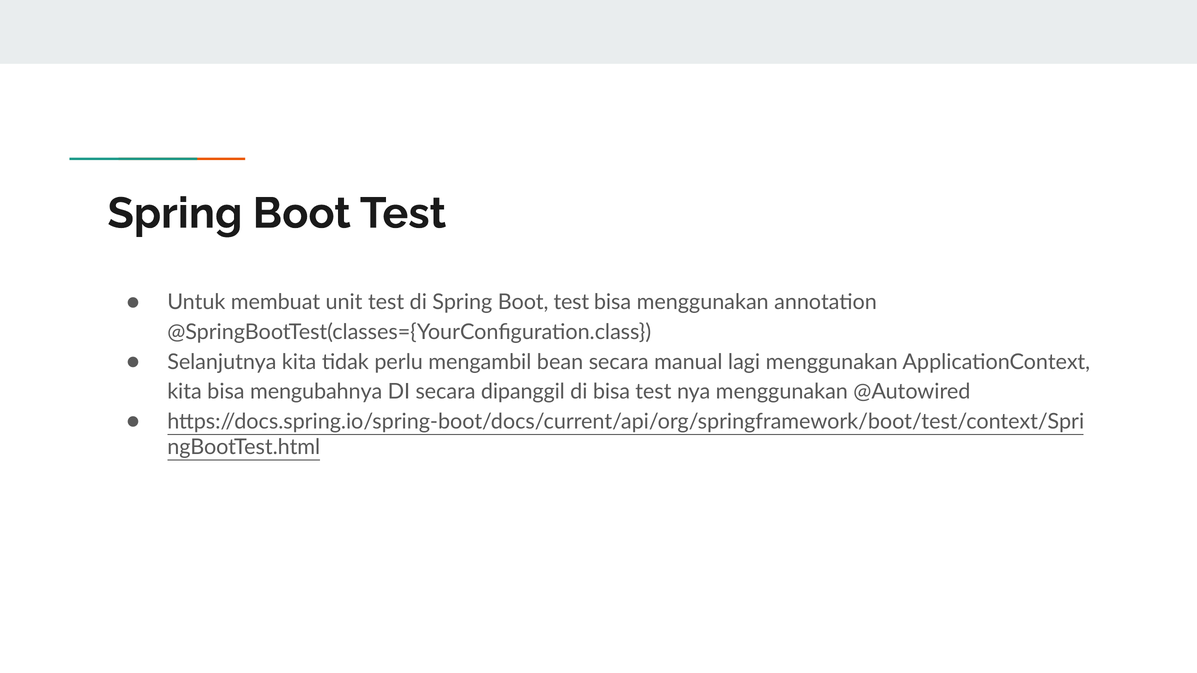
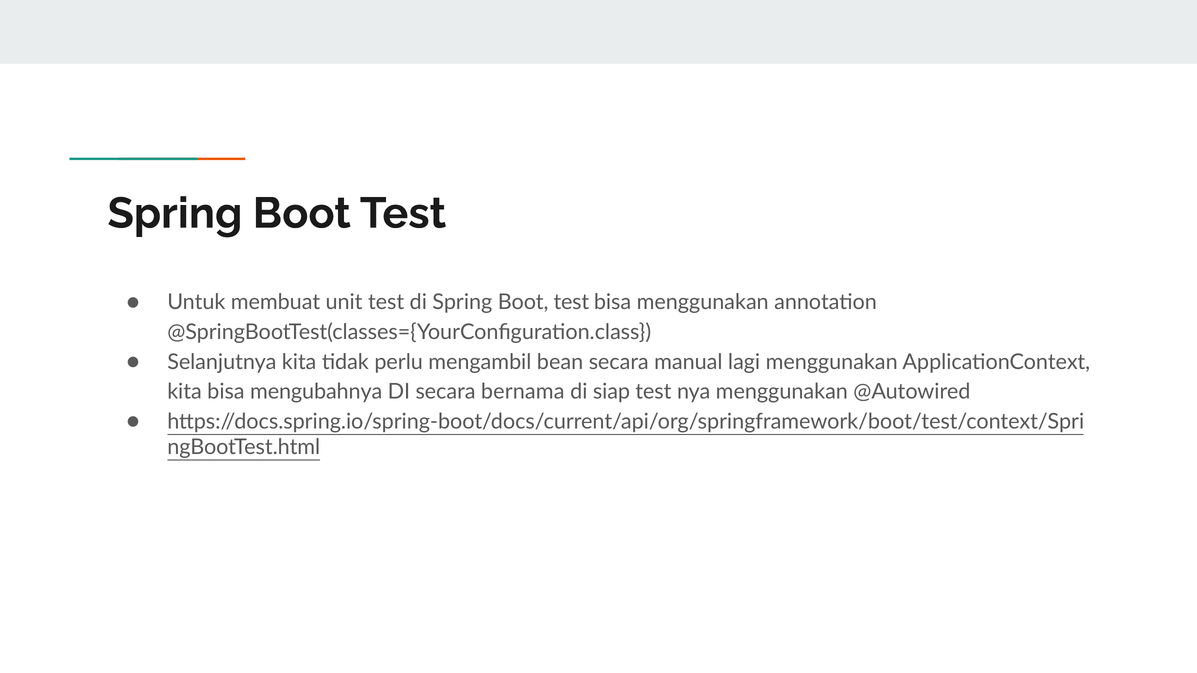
dipanggil: dipanggil -> bernama (523, 392)
di bisa: bisa -> siap (611, 392)
